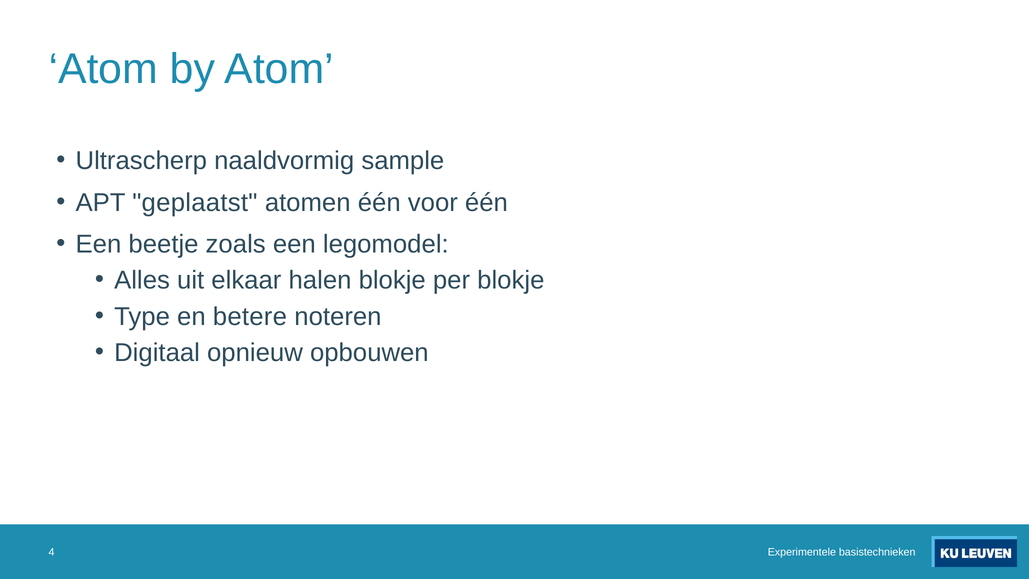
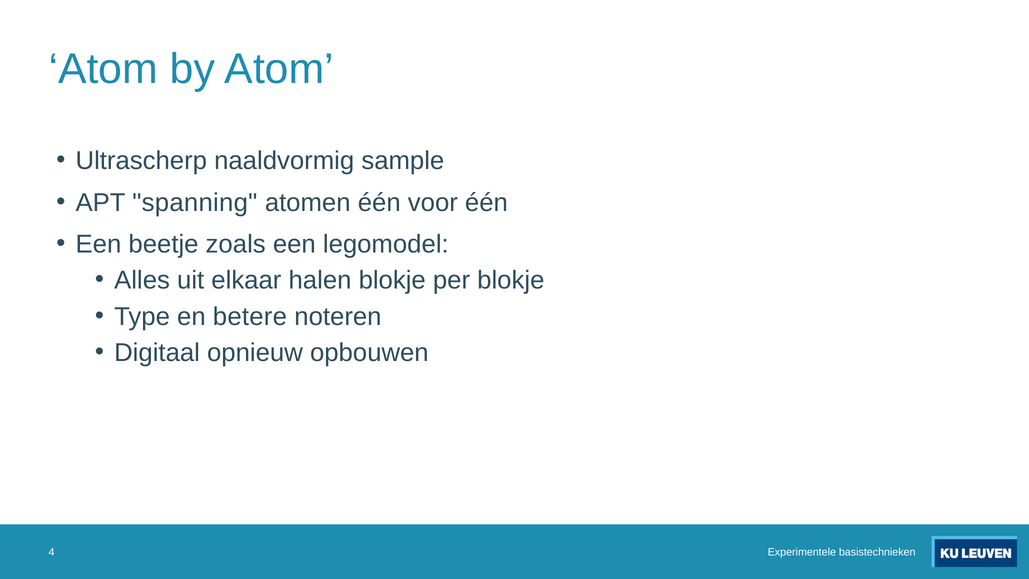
geplaatst: geplaatst -> spanning (195, 202)
